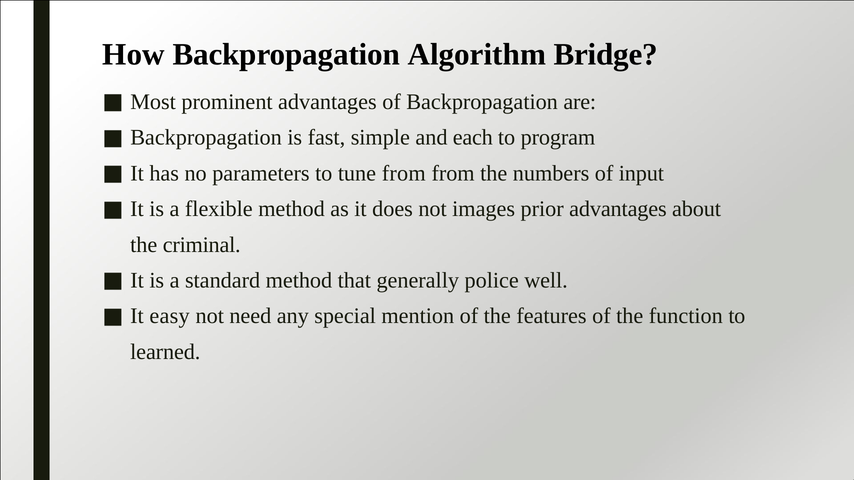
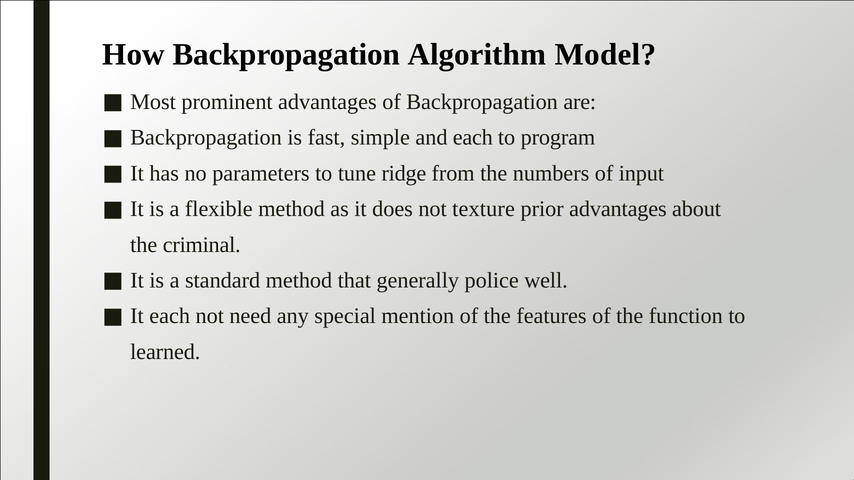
Bridge: Bridge -> Model (605, 55)
tune from: from -> ridge (404, 173)
images: images -> texture (484, 209)
It easy: easy -> each (170, 316)
